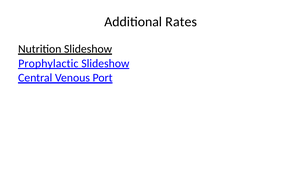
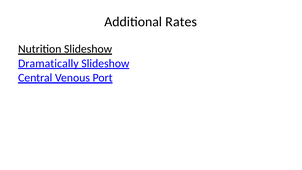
Prophylactic: Prophylactic -> Dramatically (48, 63)
